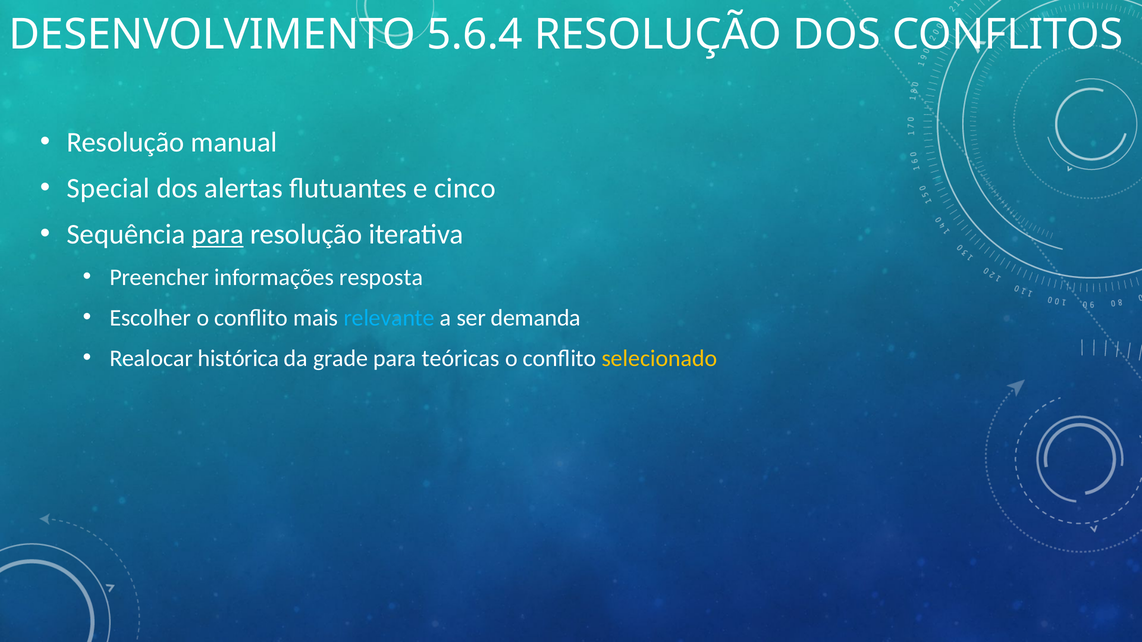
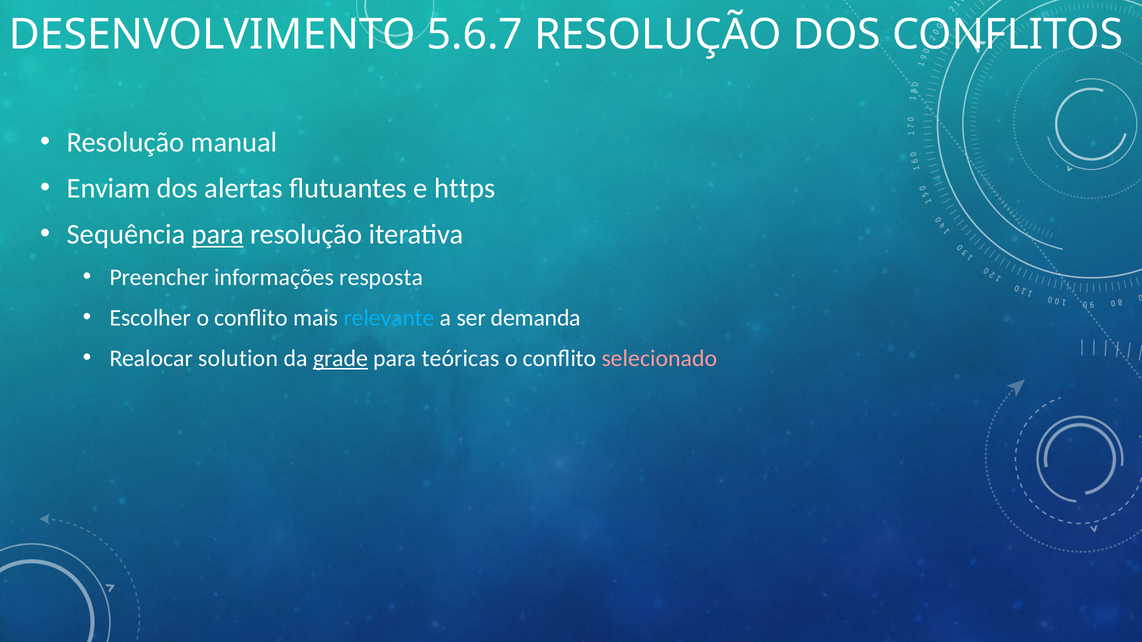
5.6.4: 5.6.4 -> 5.6.7 (475, 34)
Special: Special -> Enviam (109, 188)
cinco: cinco -> https (465, 188)
histórica: histórica -> solution (238, 359)
grade underline: none -> present (340, 359)
selecionado colour: yellow -> pink (659, 359)
